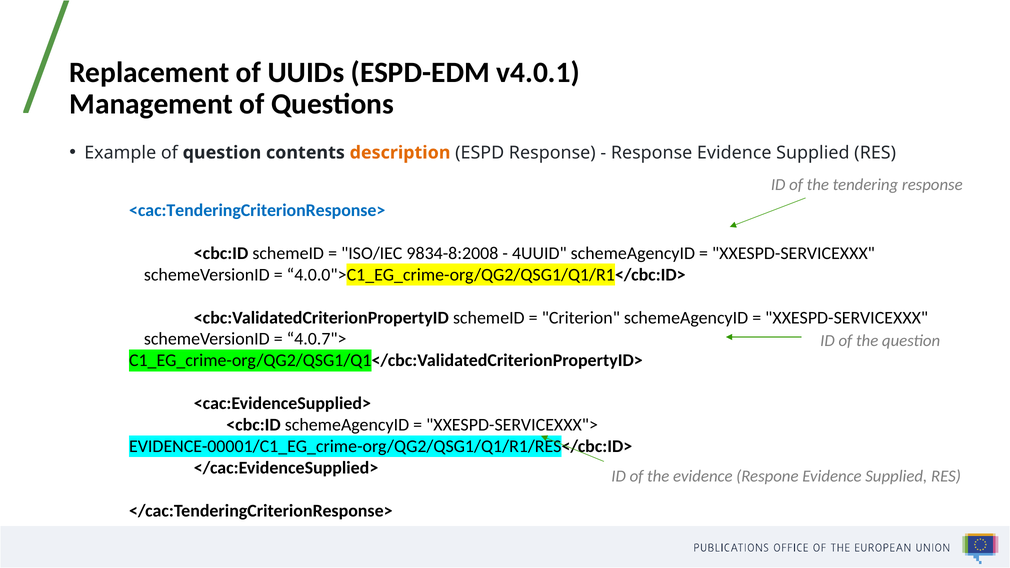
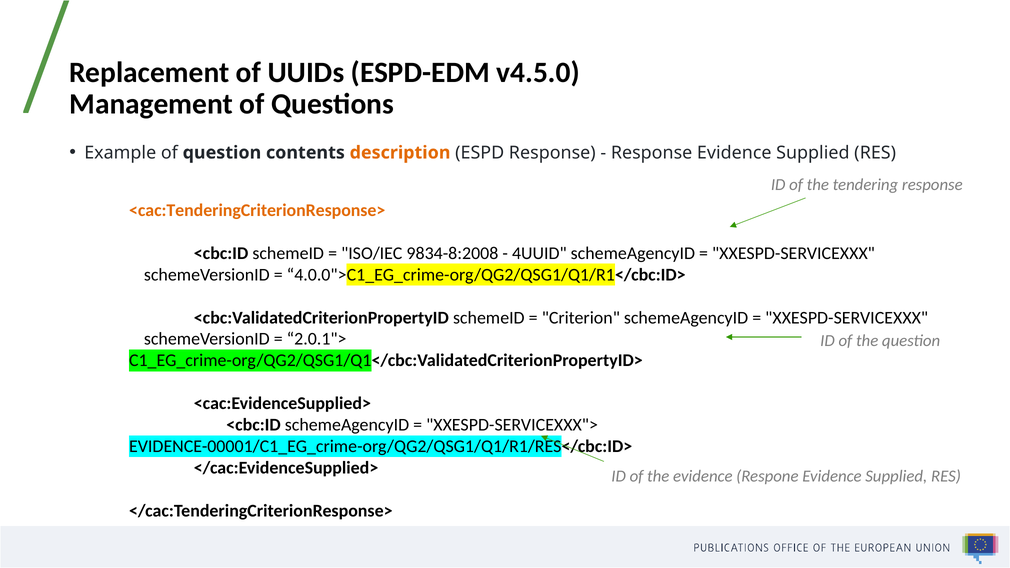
v4.0.1: v4.0.1 -> v4.5.0 (538, 72)
<cac:TenderingCriterionResponse> colour: blue -> orange (257, 210)
4.0.7">: 4.0.7"> -> 2.0.1"> (317, 339)
